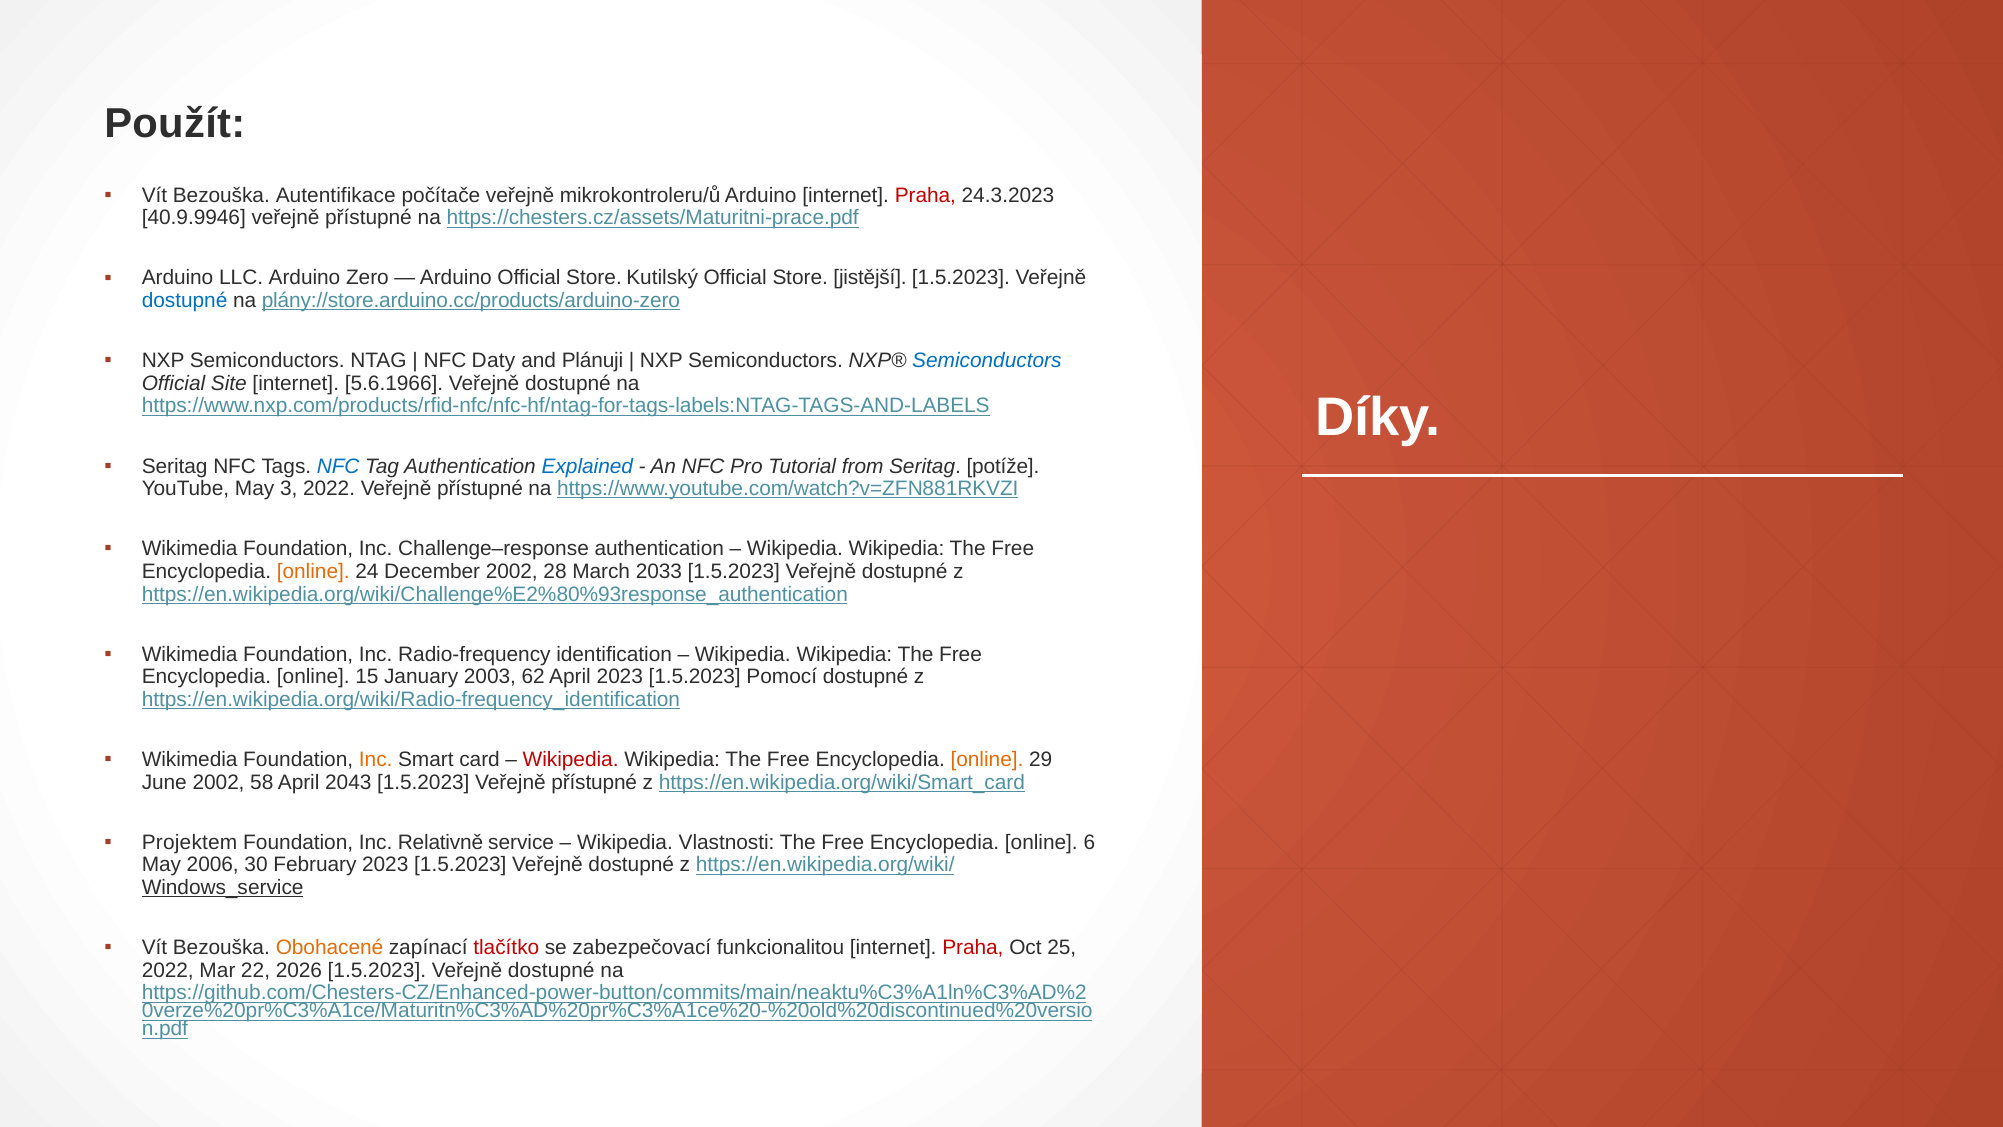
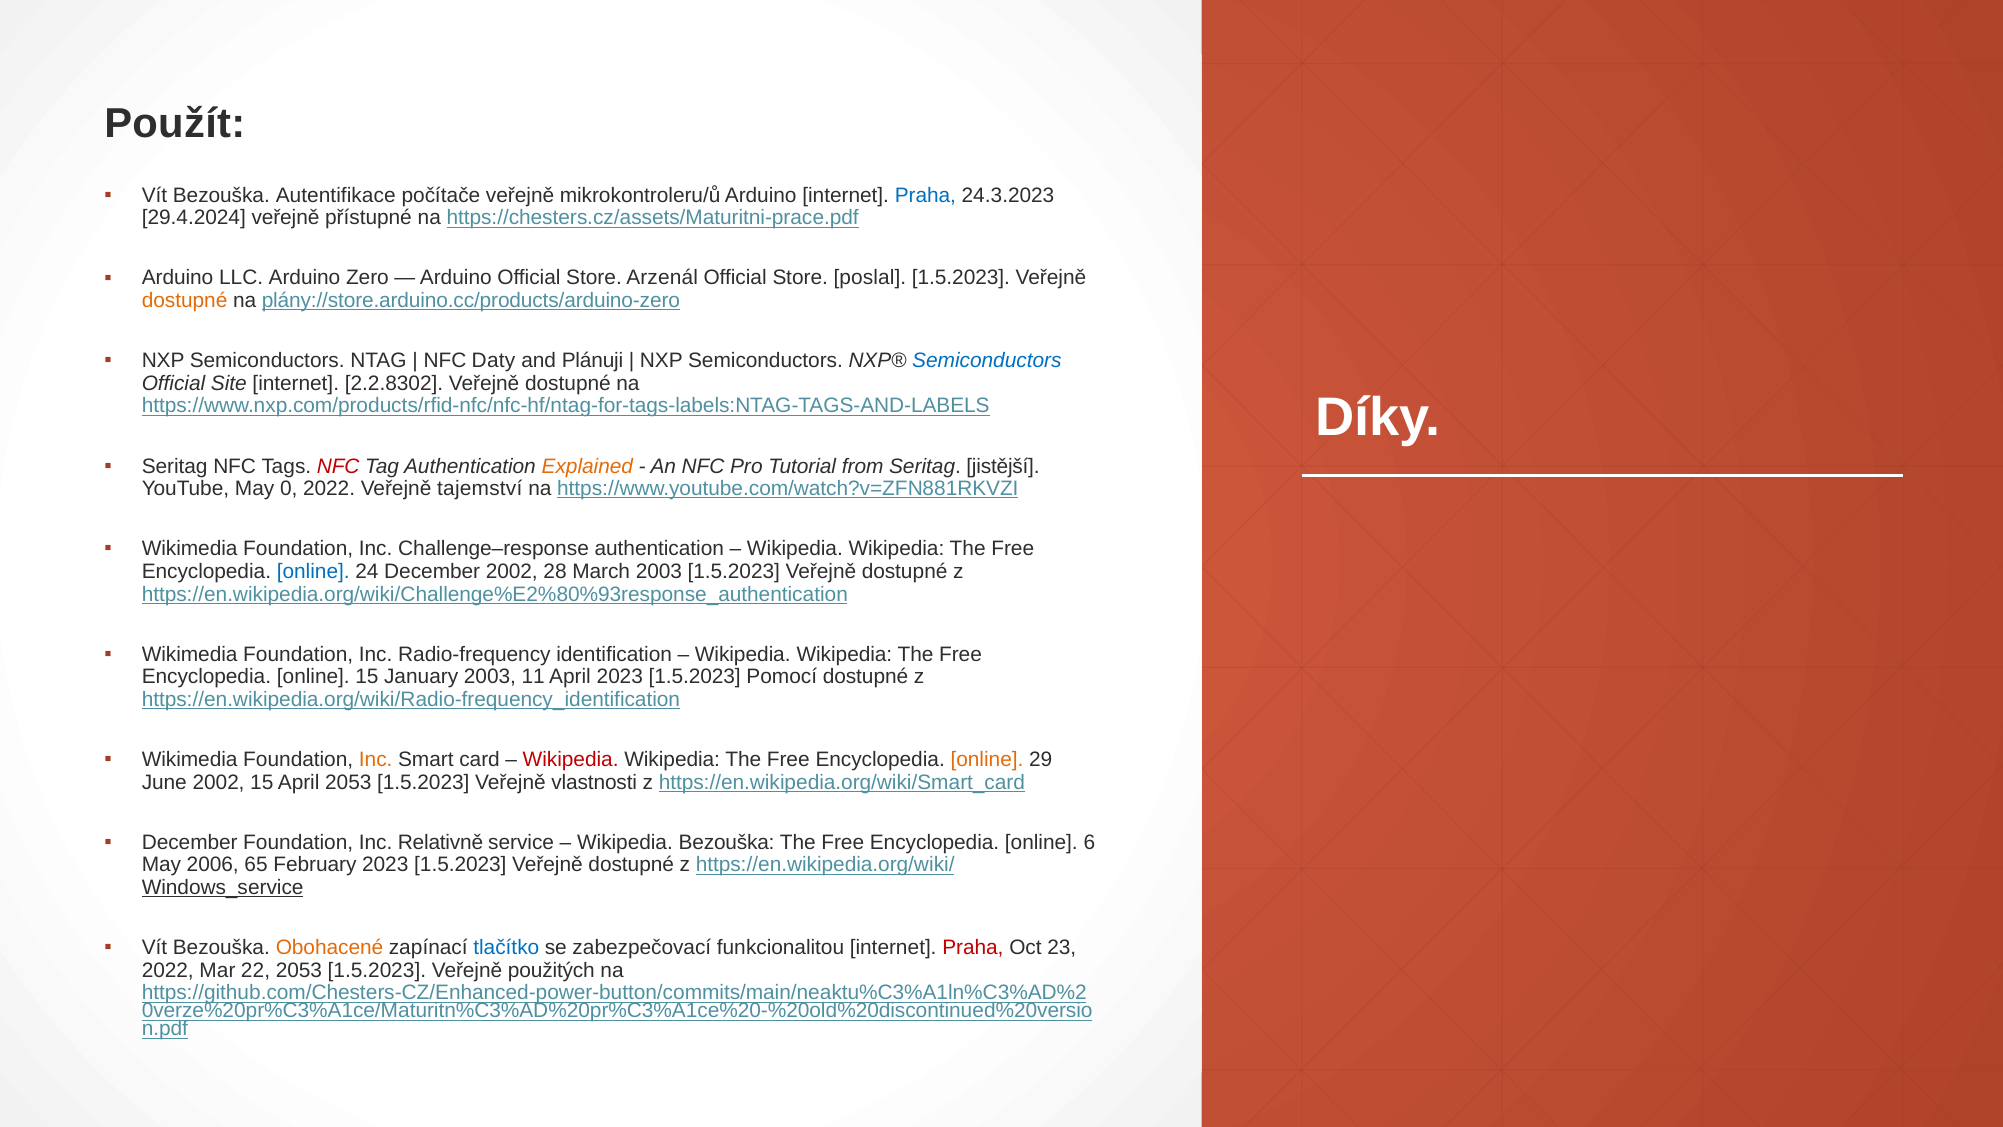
Praha colour: red -> blue (925, 195)
40.9.9946: 40.9.9946 -> 29.4.2024 (194, 218)
Kutilský: Kutilský -> Arzenál (662, 278)
jistější: jistější -> poslal (870, 278)
dostupné colour: blue -> orange (185, 301)
5.6.1966: 5.6.1966 -> 2.2.8302 (394, 383)
NFC colour: blue -> red (338, 466)
Explained colour: blue -> orange (587, 466)
potíže: potíže -> jistější (1003, 466)
3: 3 -> 0 (289, 489)
2022 Veřejně přístupné: přístupné -> tajemství (480, 489)
online colour: orange -> blue (313, 571)
March 2033: 2033 -> 2003 (659, 571)
62: 62 -> 11 (533, 677)
2002 58: 58 -> 15 (262, 782)
April 2043: 2043 -> 2053 (348, 782)
1.5.2023 Veřejně přístupné: přístupné -> vlastnosti (594, 782)
Projektem: Projektem -> December (190, 842)
Wikipedia Vlastnosti: Vlastnosti -> Bezouška (727, 842)
30: 30 -> 65 (256, 865)
tlačítko colour: red -> blue (506, 948)
25: 25 -> 23 (1062, 948)
22 2026: 2026 -> 2053 (299, 970)
dostupné: dostupné -> použitých (551, 970)
